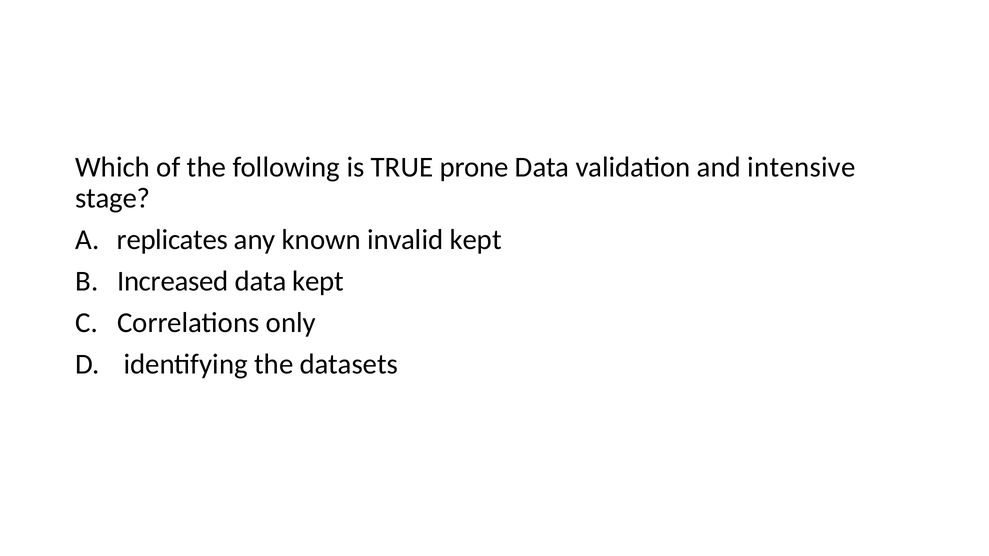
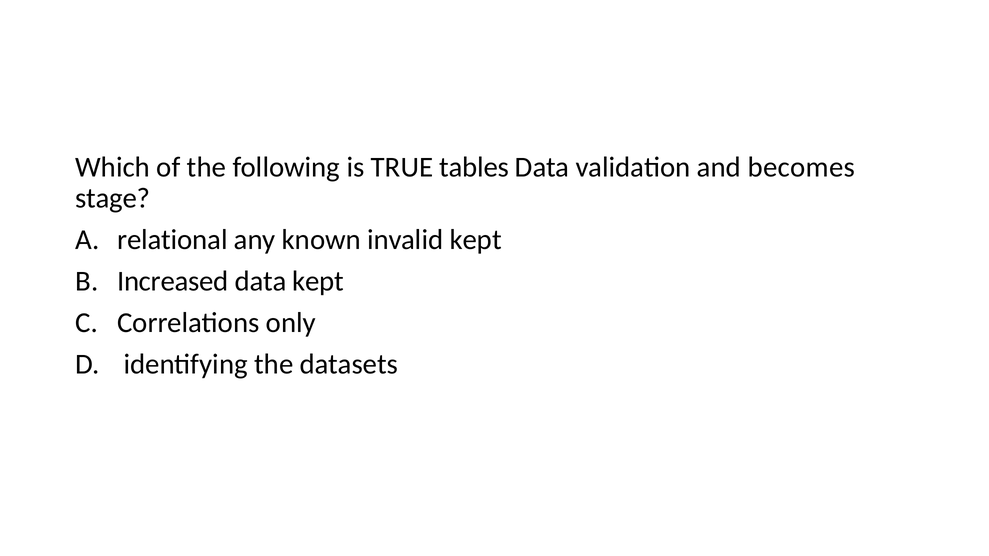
prone: prone -> tables (474, 167)
intensive: intensive -> becomes (801, 167)
replicates: replicates -> relational (172, 240)
